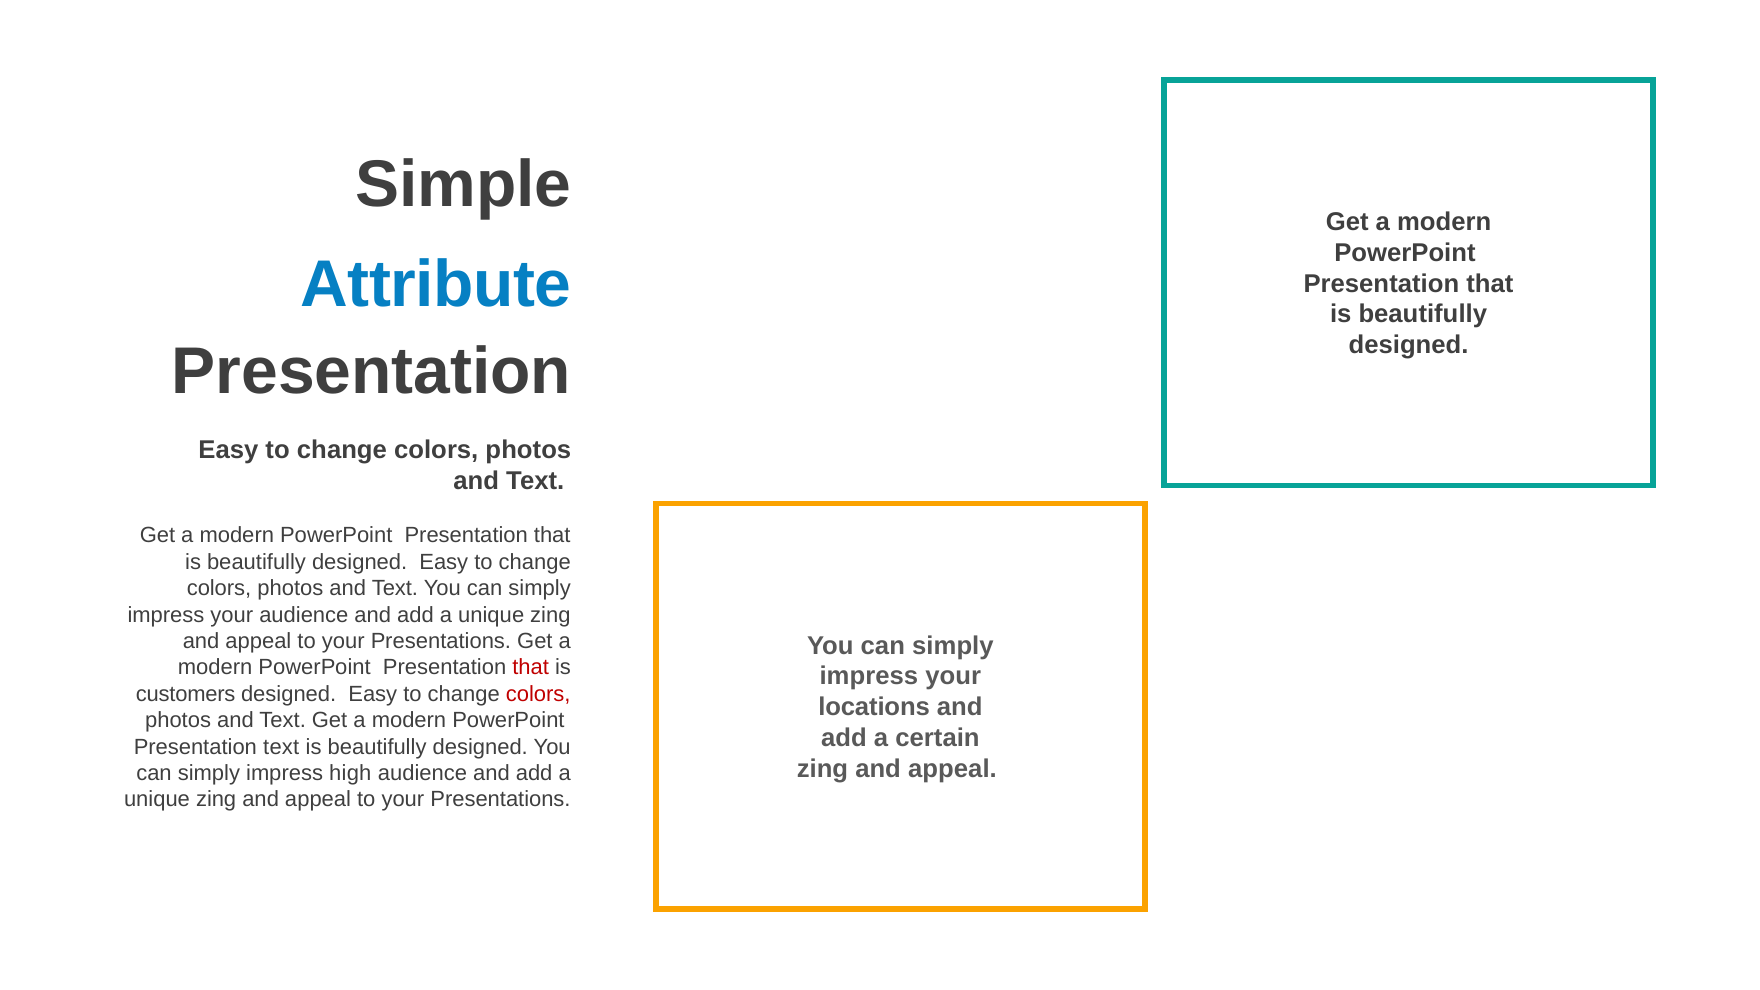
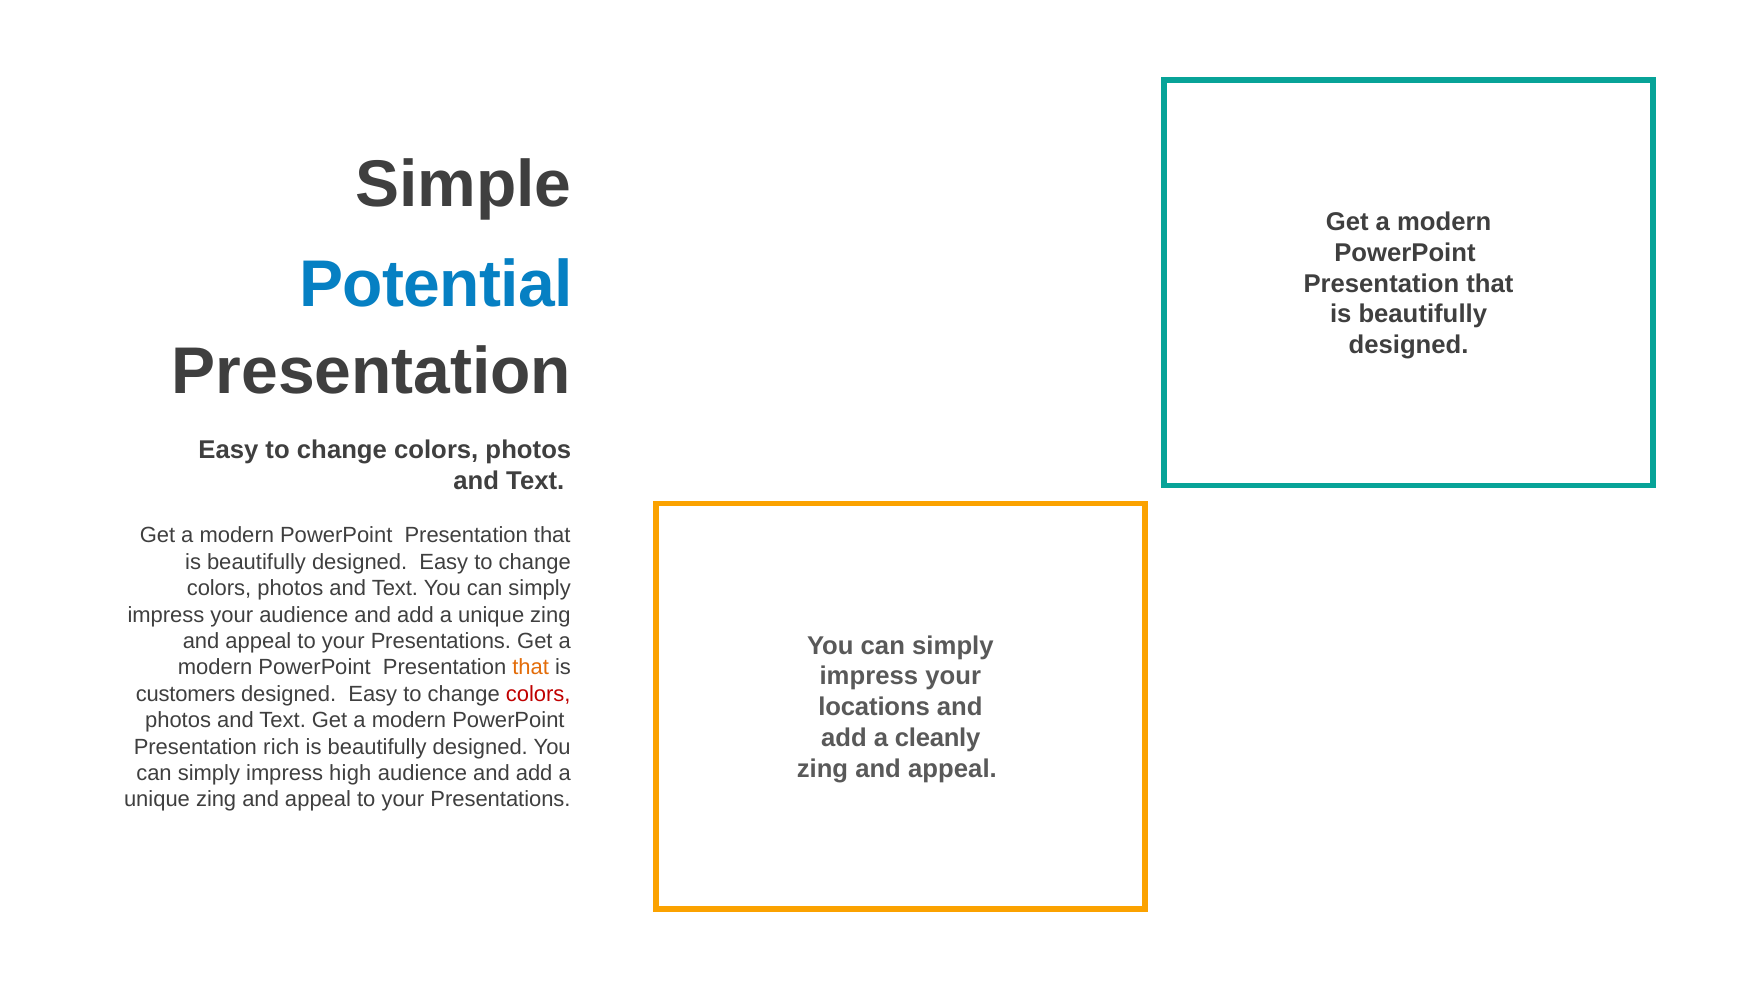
Attribute: Attribute -> Potential (436, 285)
that colour: red -> orange (531, 668)
certain: certain -> cleanly (938, 738)
Presentation text: text -> rich (281, 747)
